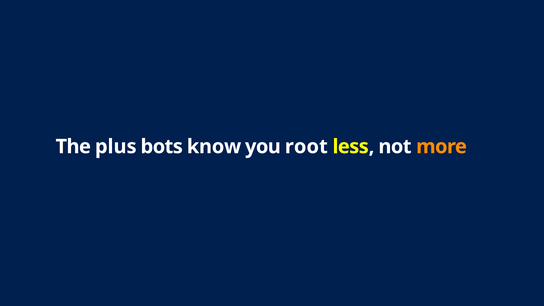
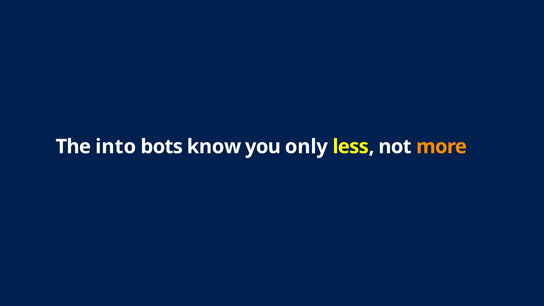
plus: plus -> into (116, 147)
root: root -> only (306, 147)
